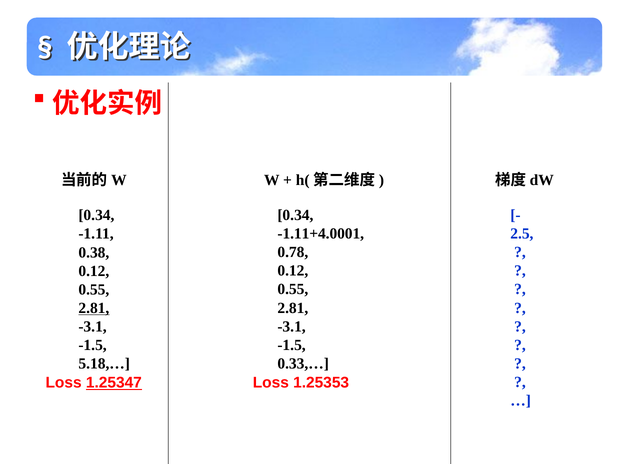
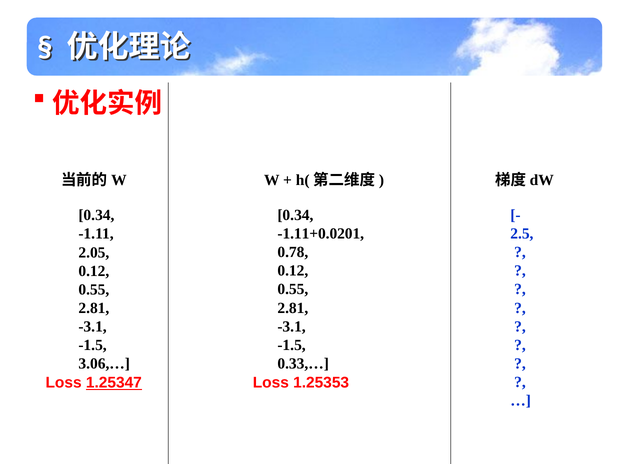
-1.11+4.0001: -1.11+4.0001 -> -1.11+0.0201 (321, 234)
0.38: 0.38 -> 2.05 (94, 253)
2.81 underline: present -> none (94, 308)
5.18,…: 5.18,… -> 3.06,… (104, 364)
